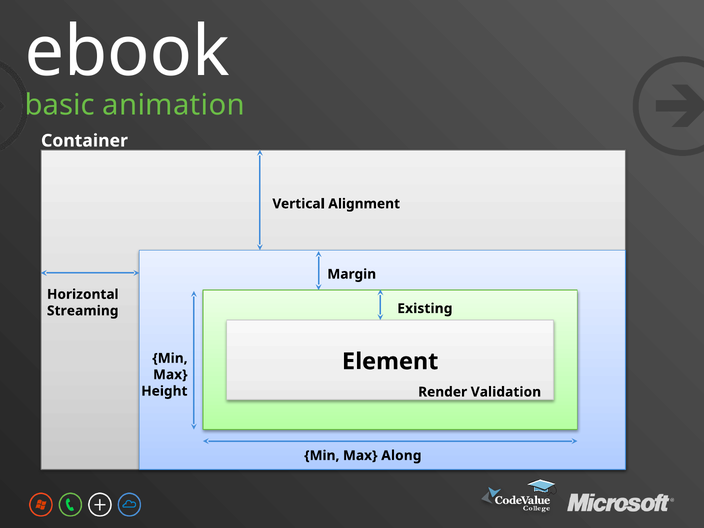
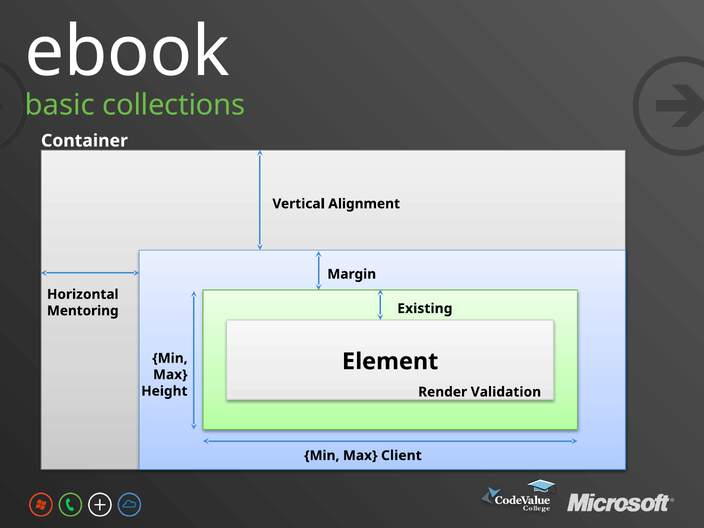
animation: animation -> collections (174, 105)
Streaming: Streaming -> Mentoring (83, 311)
Along: Along -> Client (401, 456)
